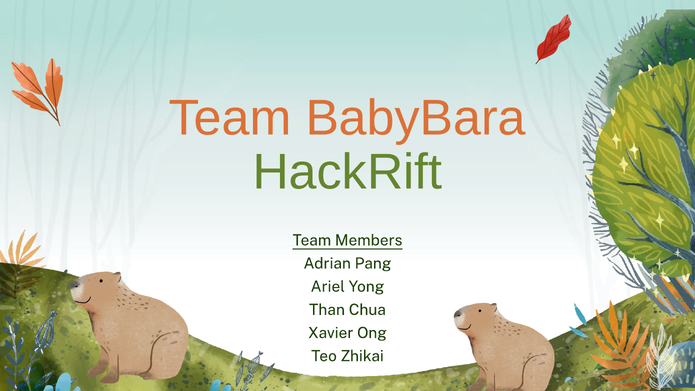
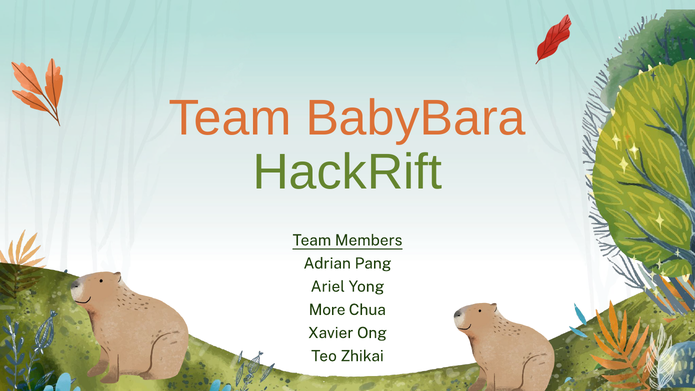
Than: Than -> More (327, 310)
